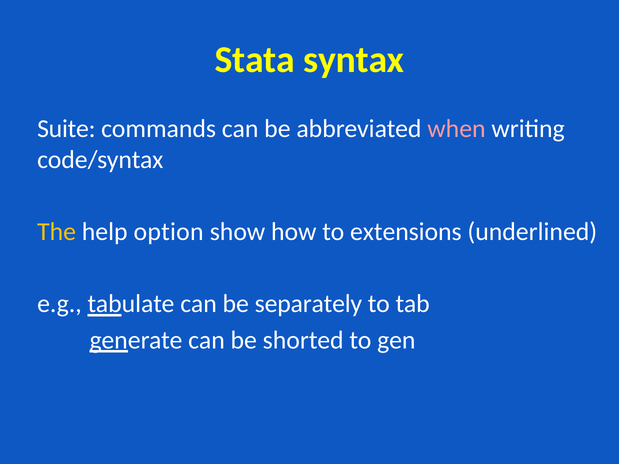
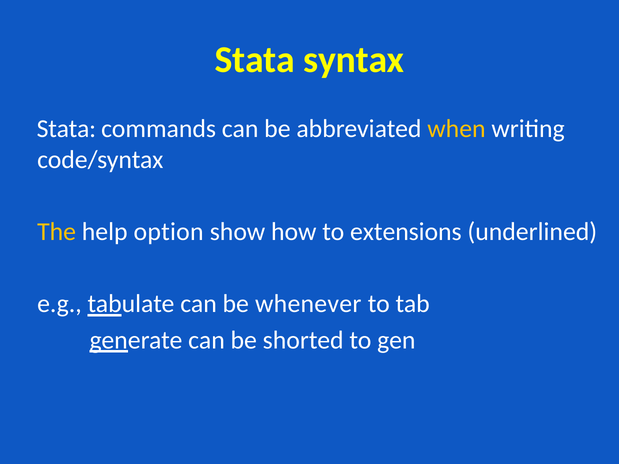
Suite: Suite -> Stata (66, 129)
when colour: pink -> yellow (456, 129)
separately: separately -> whenever (308, 304)
